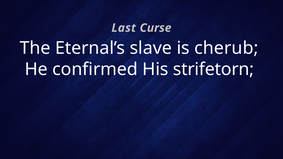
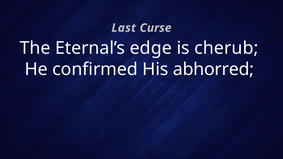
slave: slave -> edge (151, 48)
strifetorn: strifetorn -> abhorred (213, 69)
